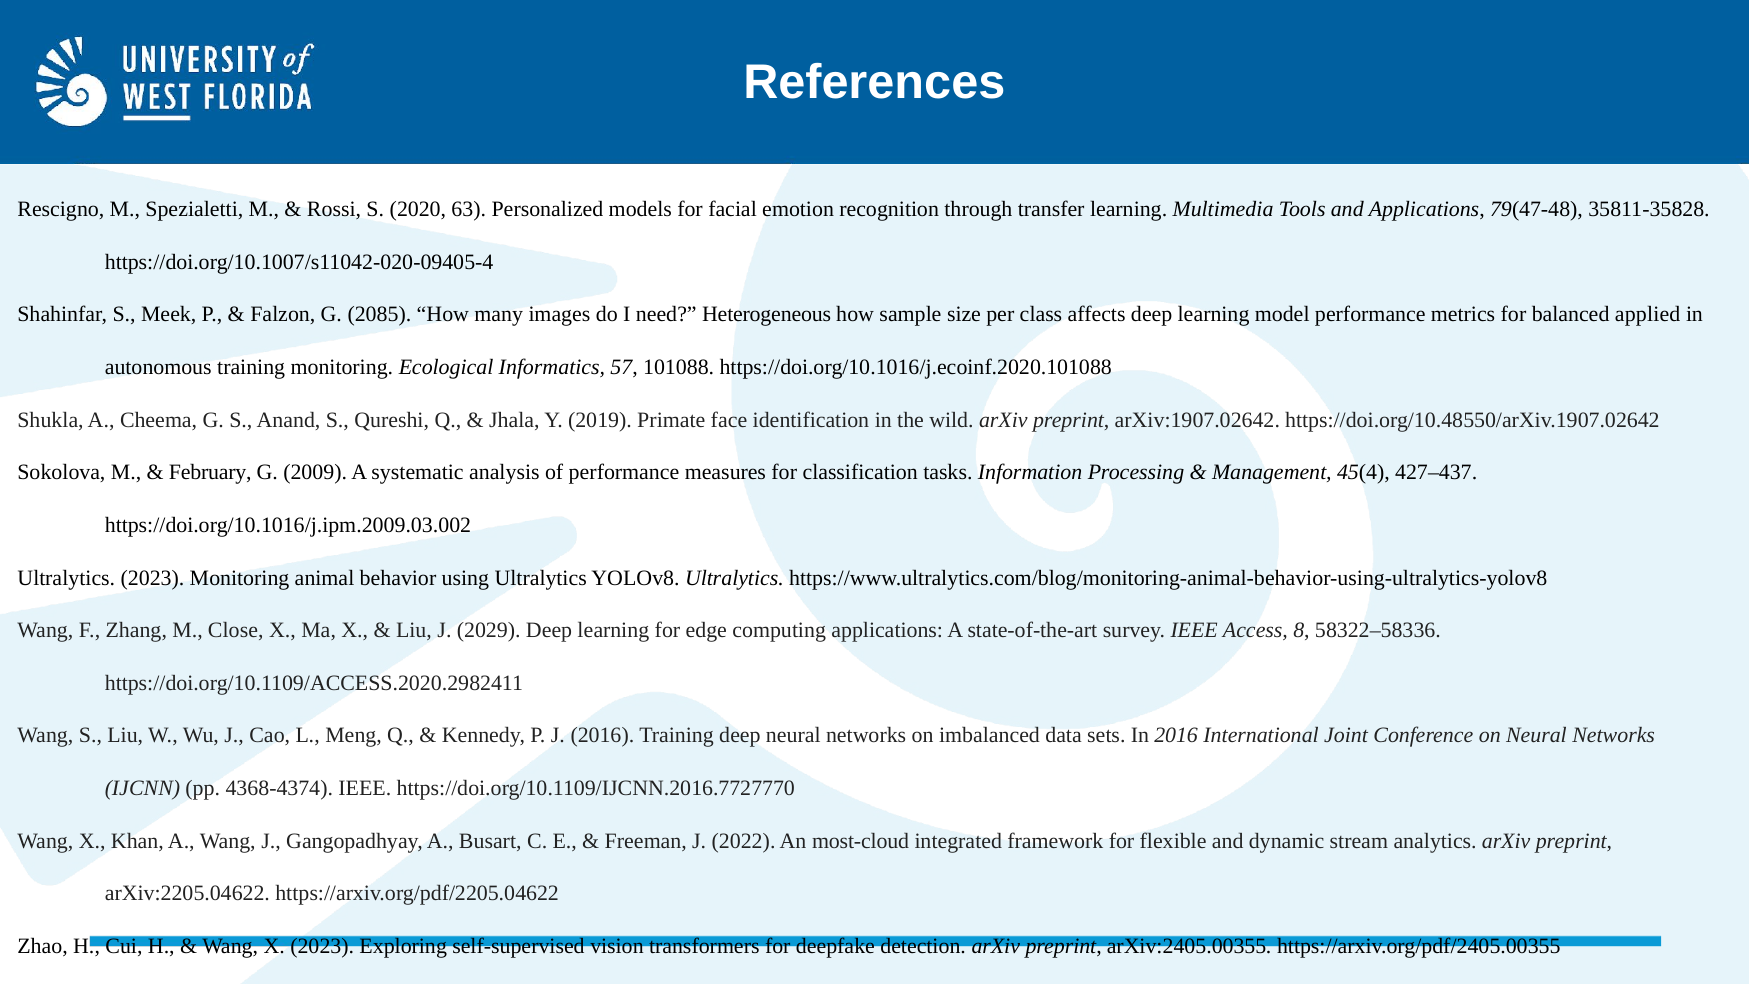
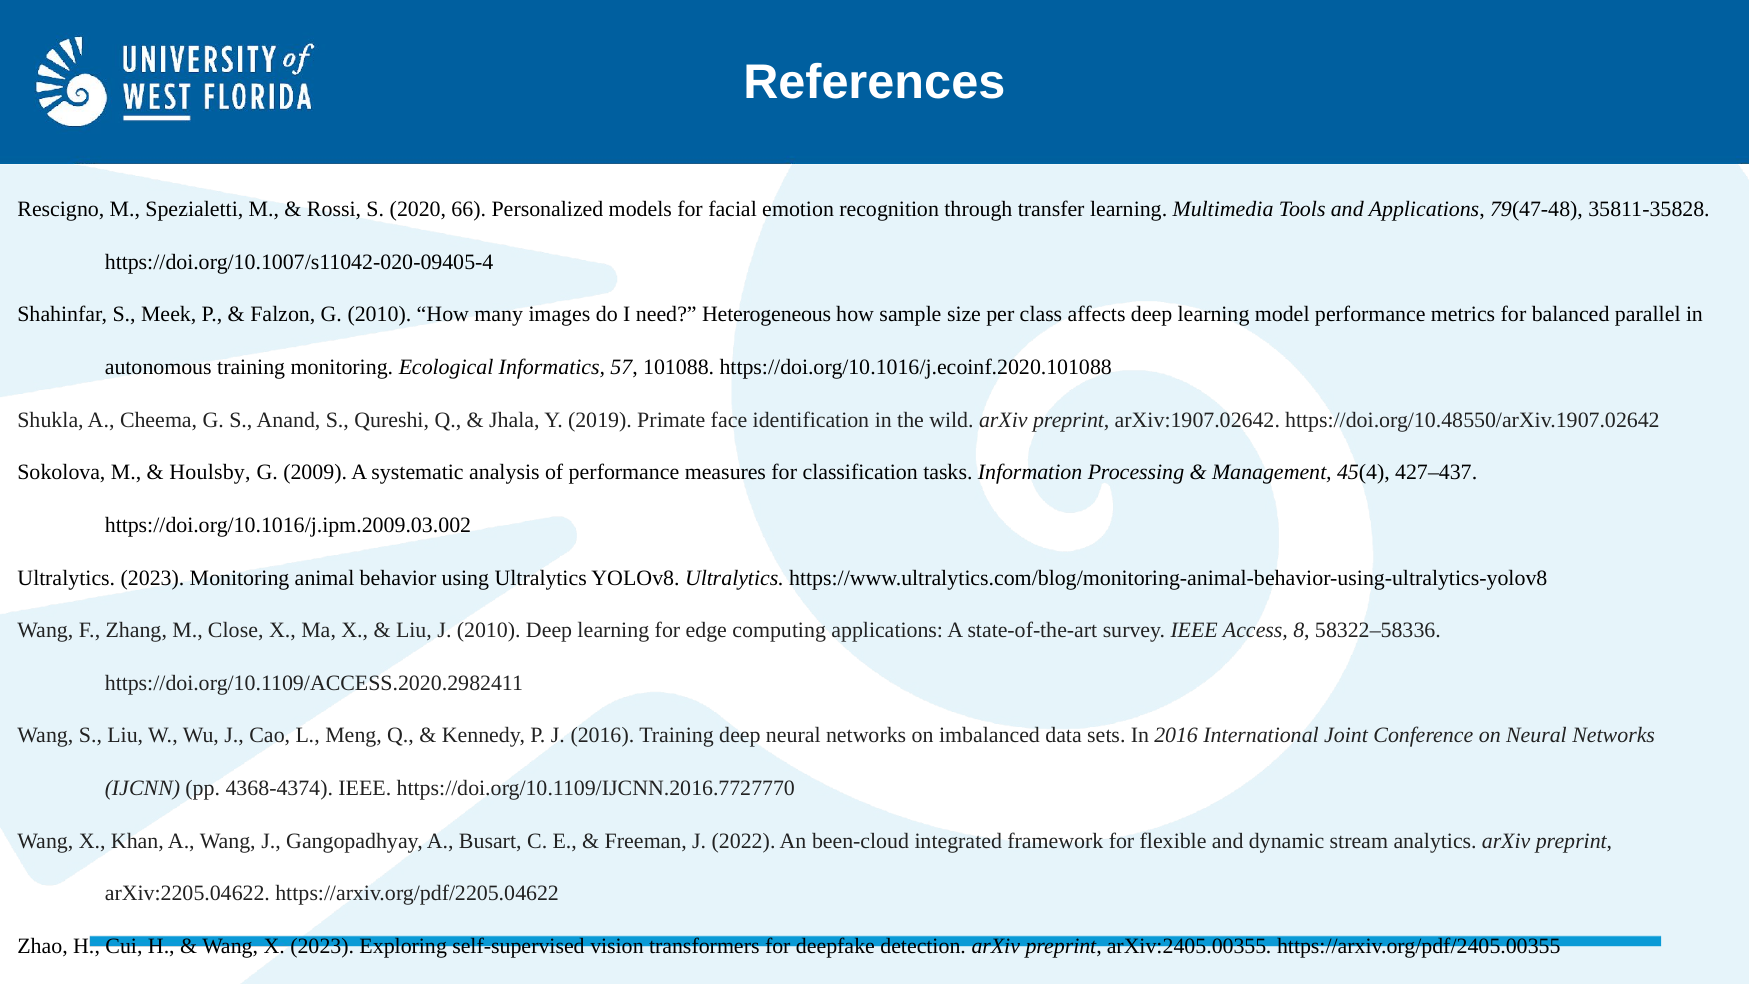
63: 63 -> 66 (469, 209)
G 2085: 2085 -> 2010 (379, 315)
applied: applied -> parallel (1648, 315)
February: February -> Houlsby (210, 473)
J 2029: 2029 -> 2010 (489, 630)
most-cloud: most-cloud -> been-cloud (861, 841)
